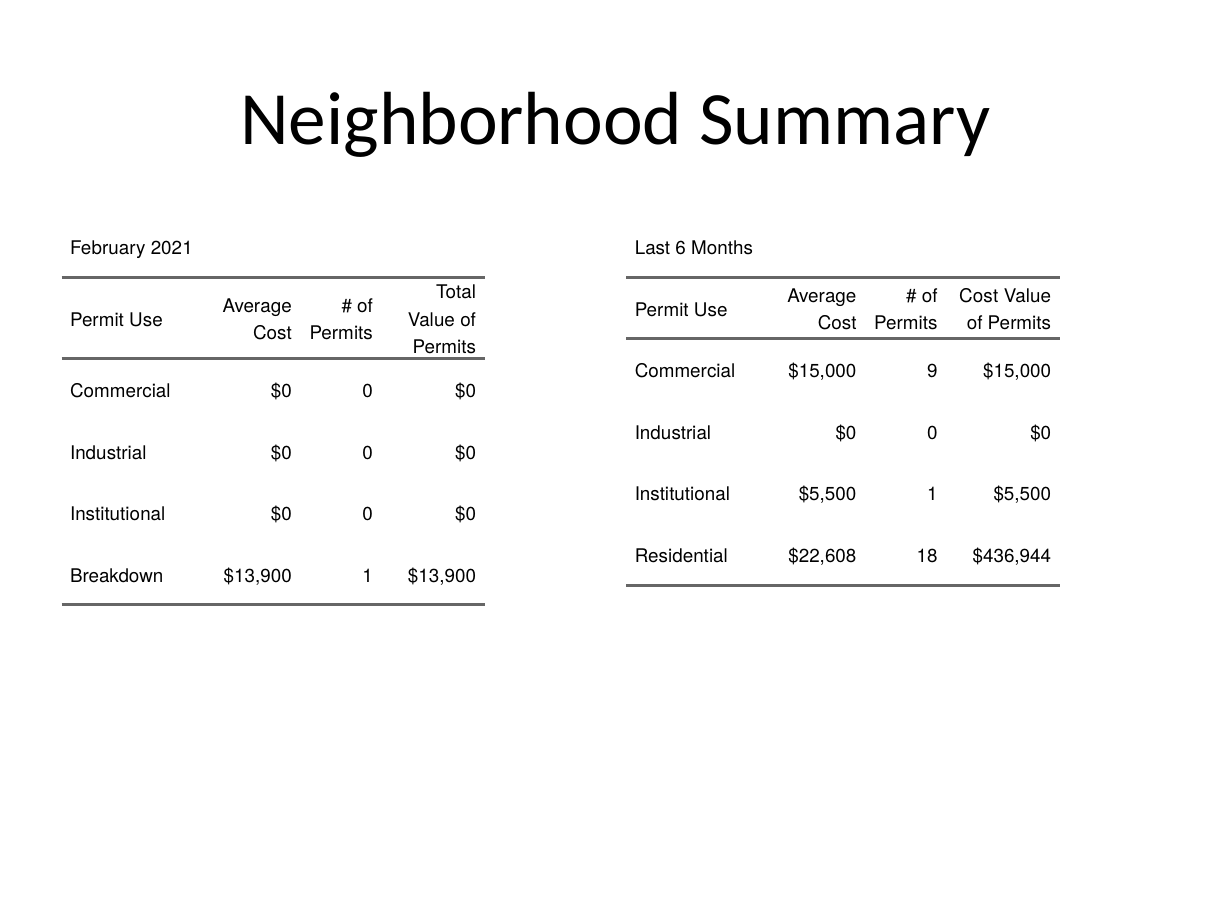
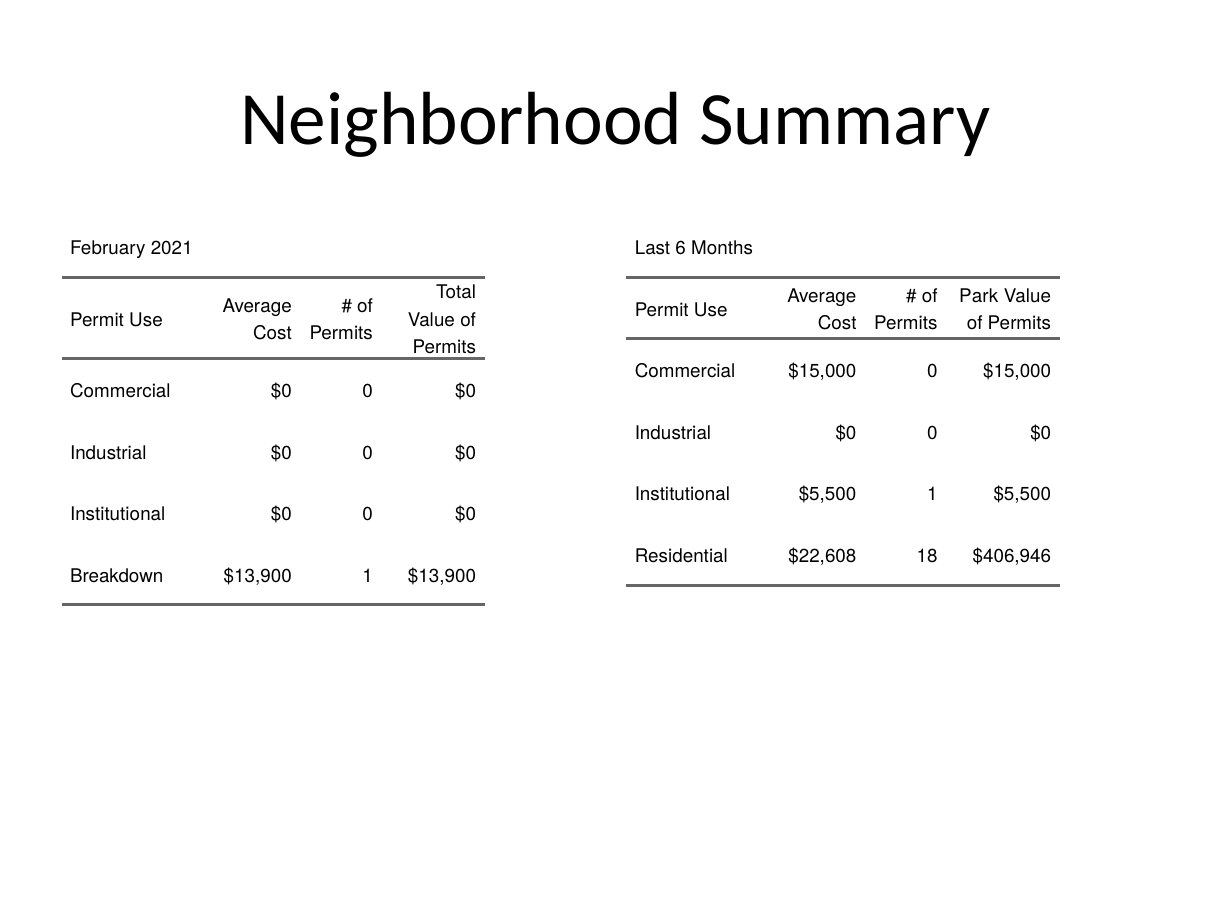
Cost: Cost -> Park (979, 296)
$15,000 9: 9 -> 0 (932, 372)
$436,944: $436,944 -> $406,946 (1012, 556)
